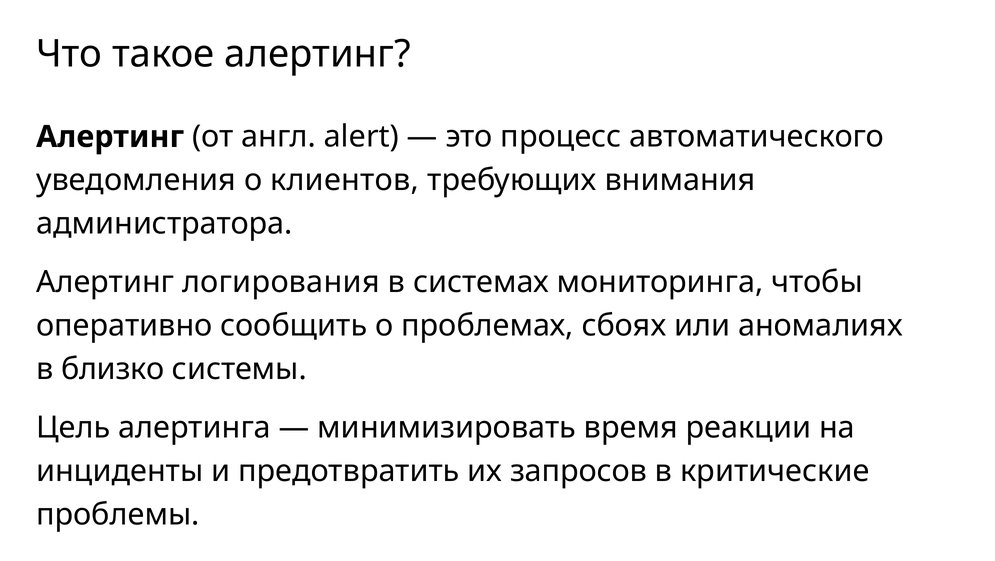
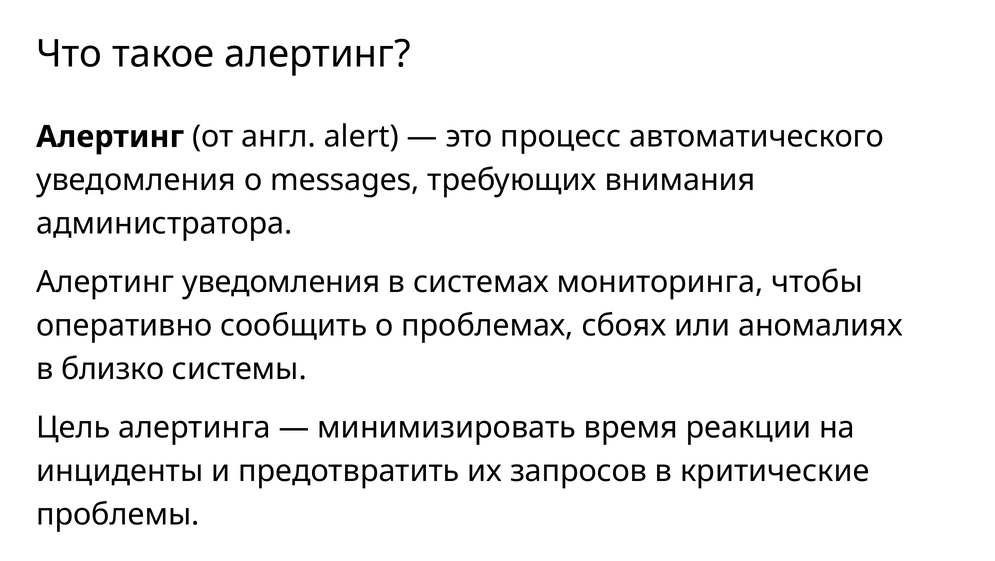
клиентов: клиентов -> messages (345, 180)
Алертинг логирования: логирования -> уведомления (281, 282)
